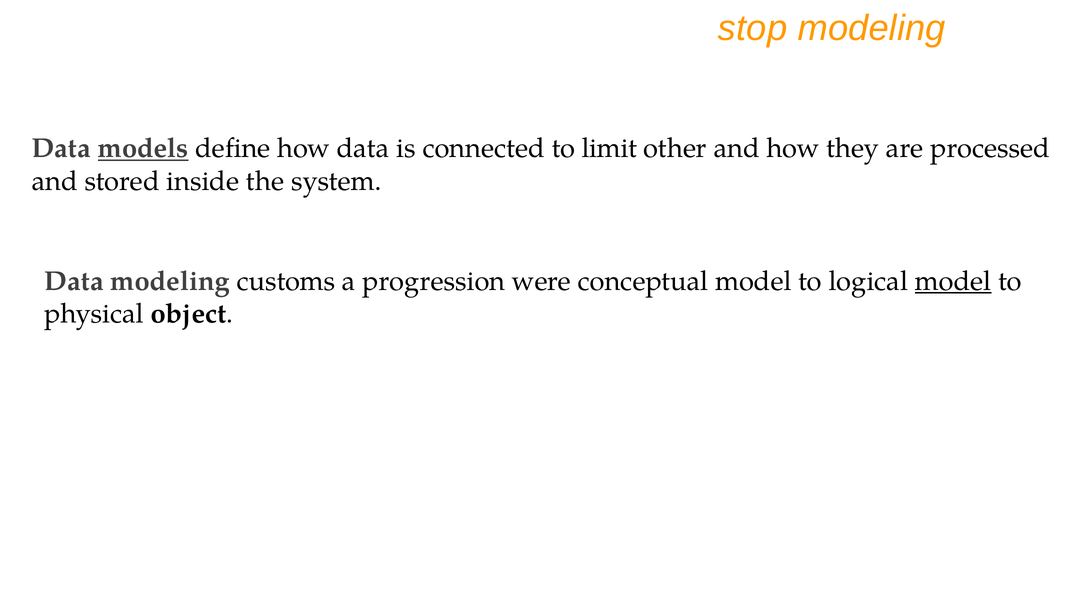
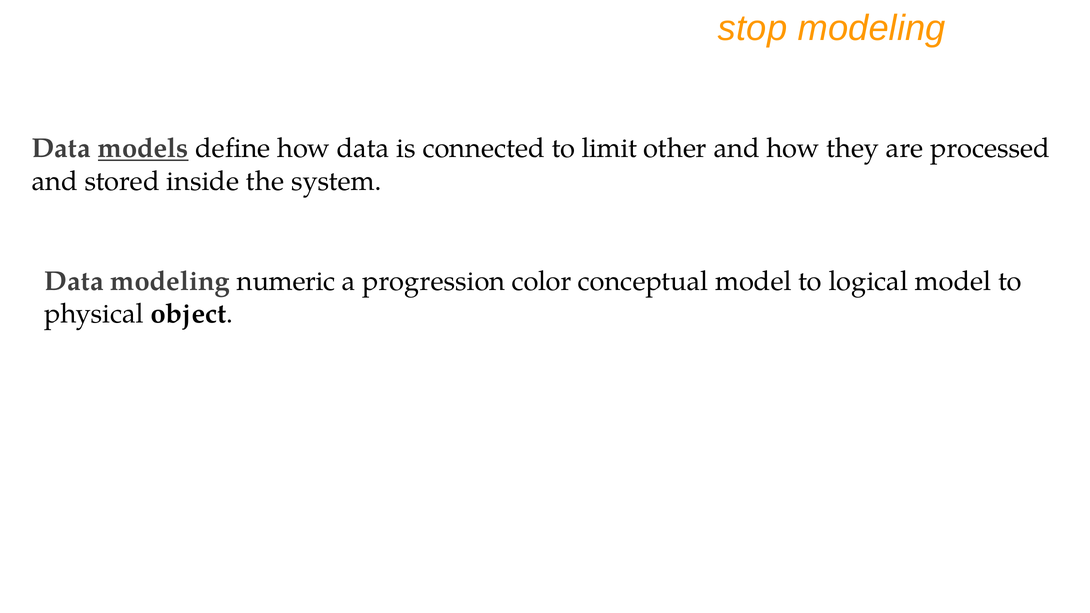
customs: customs -> numeric (286, 281)
were: were -> color (542, 281)
model underline: present -> none (953, 281)
